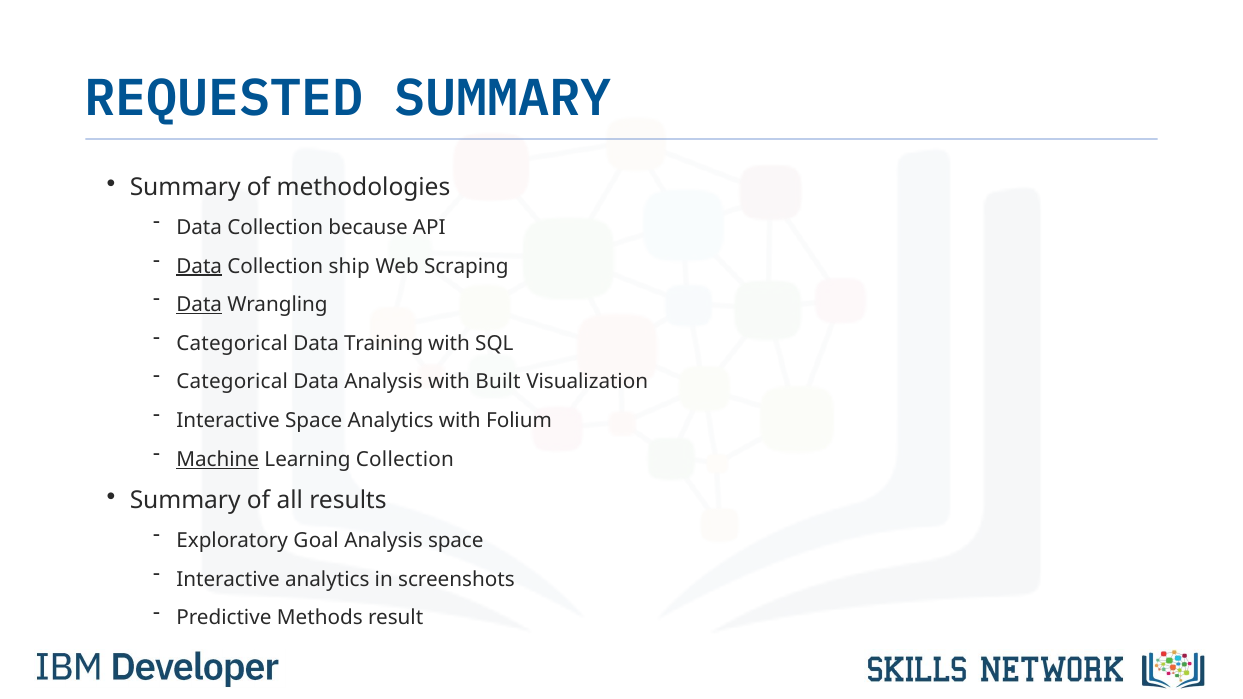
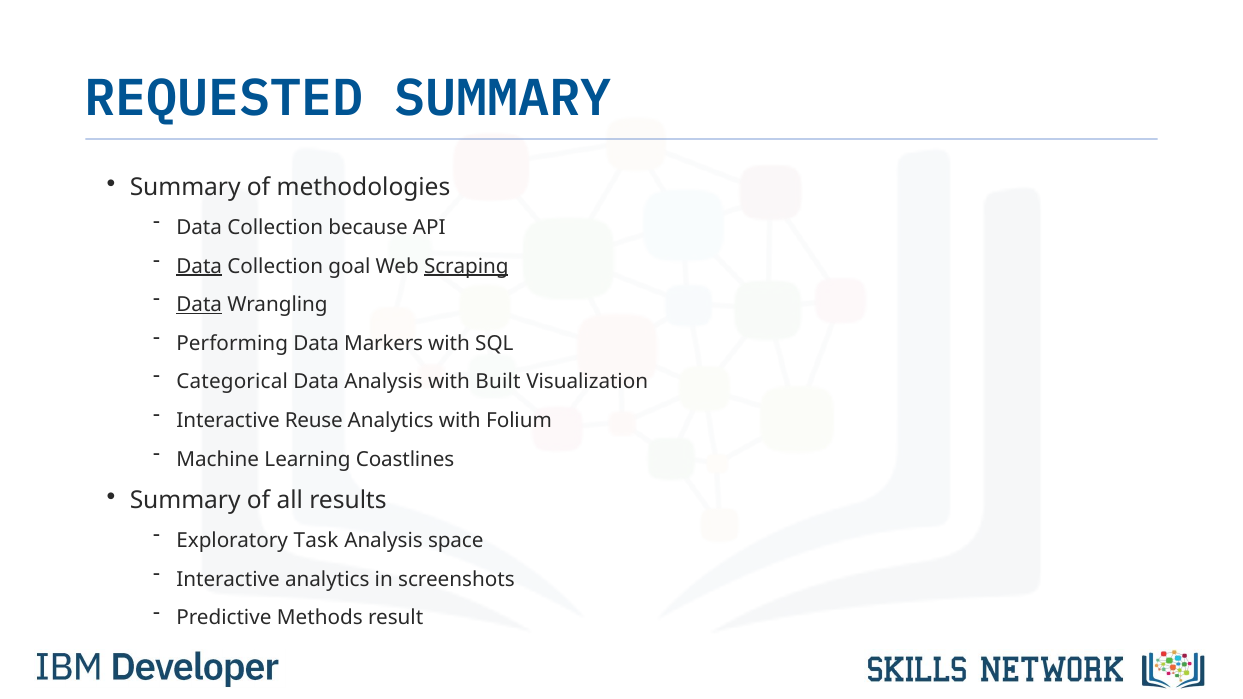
ship: ship -> goal (349, 266)
Scraping underline: none -> present (466, 266)
Categorical: Categorical -> Performing (232, 344)
Training: Training -> Markers (384, 344)
Interactive Space: Space -> Reuse (314, 421)
Machine underline: present -> none (218, 460)
Learning Collection: Collection -> Coastlines (405, 460)
Goal: Goal -> Task (316, 541)
